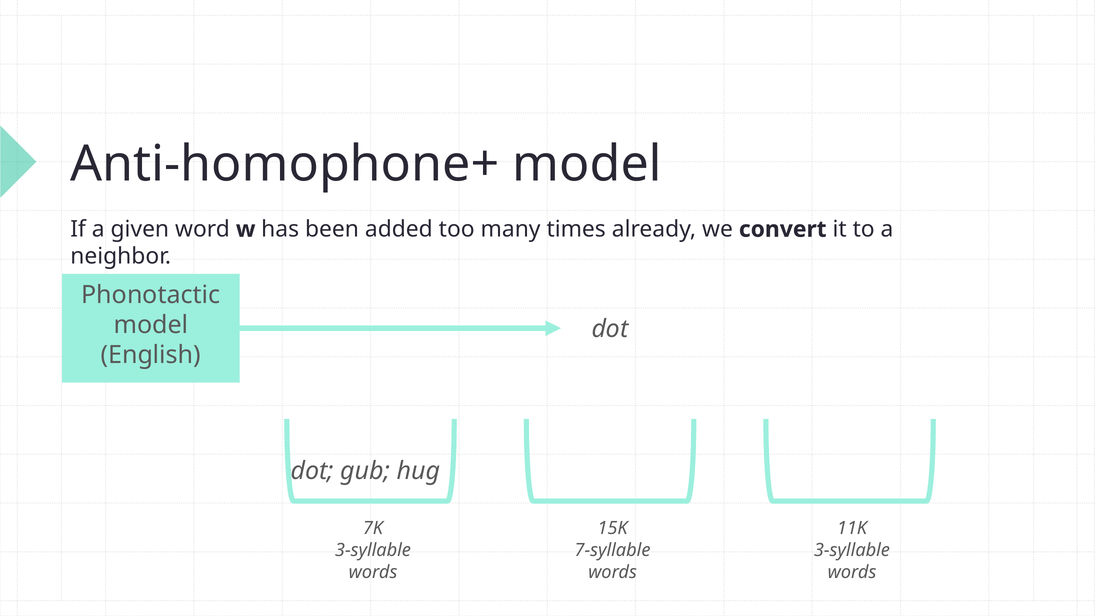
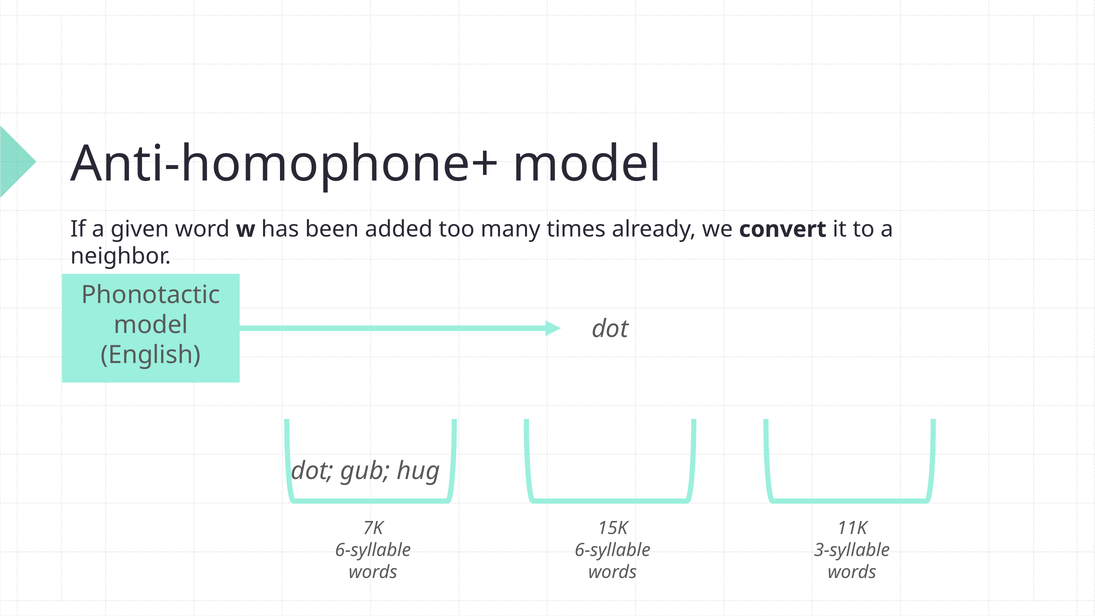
3-syllable: 3-syllable -> 6-syllable (373, 550)
7-syllable: 7-syllable -> 6-syllable (612, 550)
